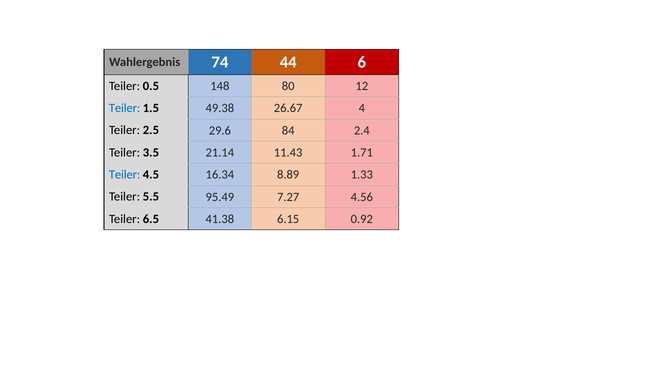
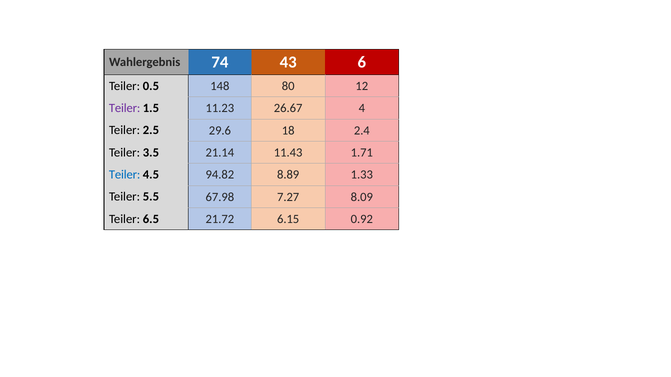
44: 44 -> 43 (288, 62)
Teiler colour: blue -> purple (125, 108)
49.38: 49.38 -> 11.23 (220, 108)
84: 84 -> 18 (288, 131)
16.34: 16.34 -> 94.82 (220, 175)
95.49: 95.49 -> 67.98 (220, 197)
4.56: 4.56 -> 8.09 (362, 197)
41.38: 41.38 -> 21.72 (220, 219)
